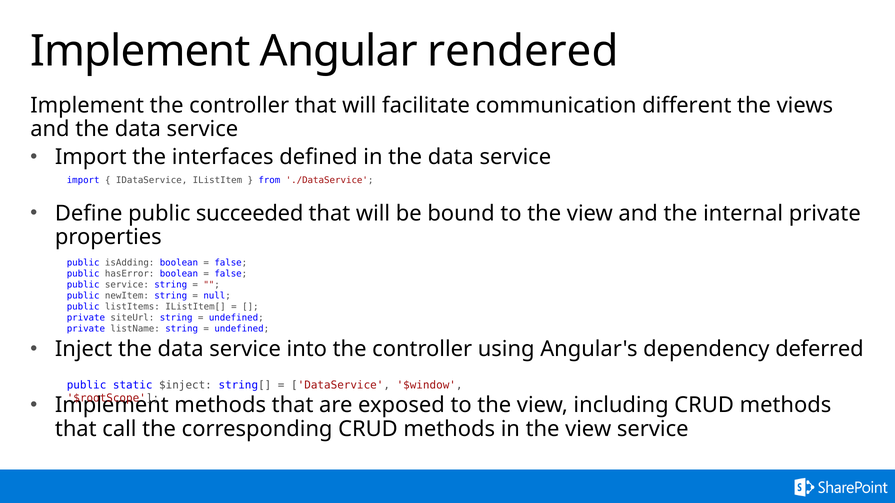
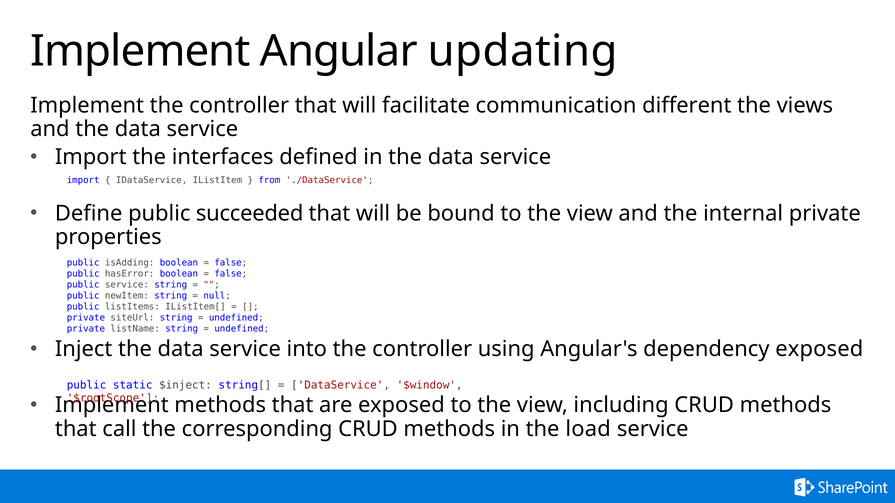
rendered: rendered -> updating (523, 51)
dependency deferred: deferred -> exposed (819, 349)
in the view: view -> load (588, 429)
